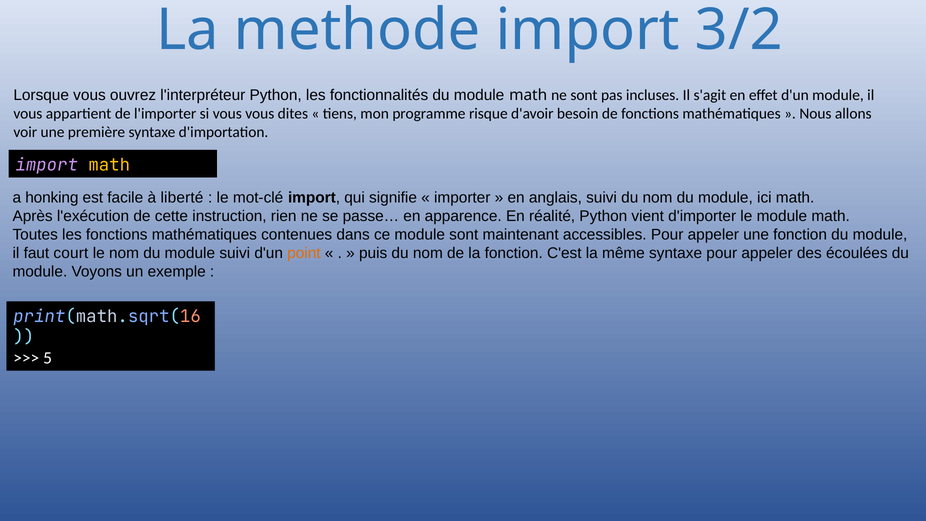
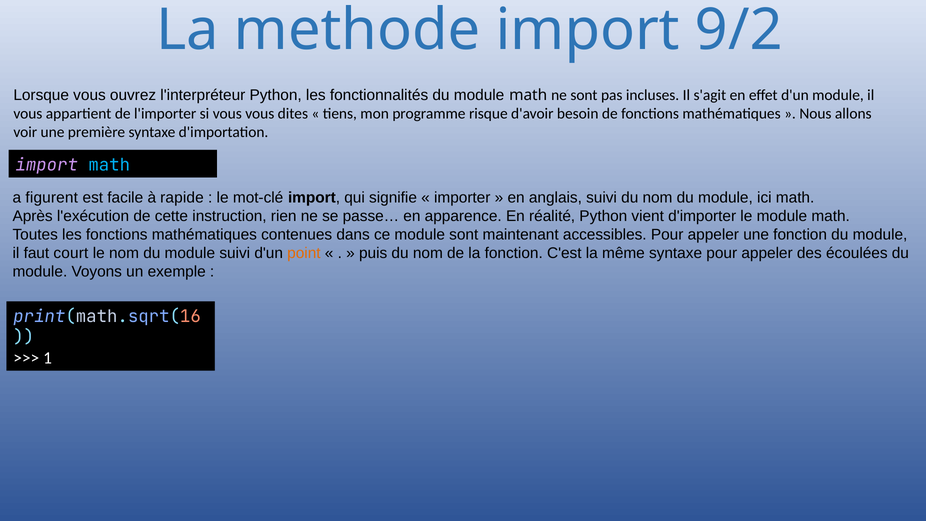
3/2: 3/2 -> 9/2 (739, 30)
math colour: yellow -> light blue (109, 165)
honking: honking -> figurent (52, 197)
liberté: liberté -> rapide (182, 197)
5: 5 -> 1 (48, 358)
